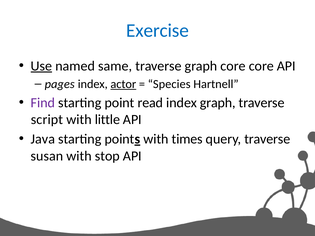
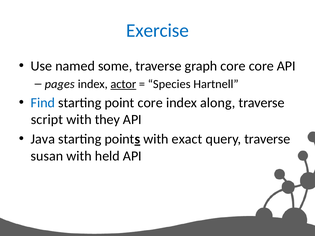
Use underline: present -> none (41, 66)
same: same -> some (115, 66)
Find colour: purple -> blue (43, 103)
point read: read -> core (150, 103)
index graph: graph -> along (218, 103)
little: little -> they (107, 120)
times: times -> exact (187, 139)
stop: stop -> held (107, 156)
